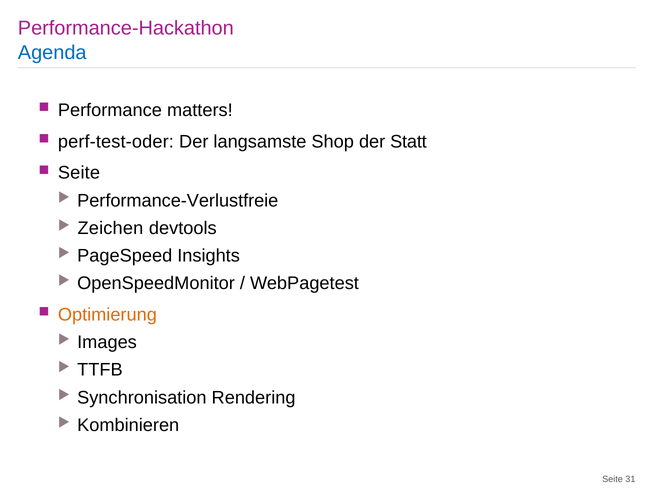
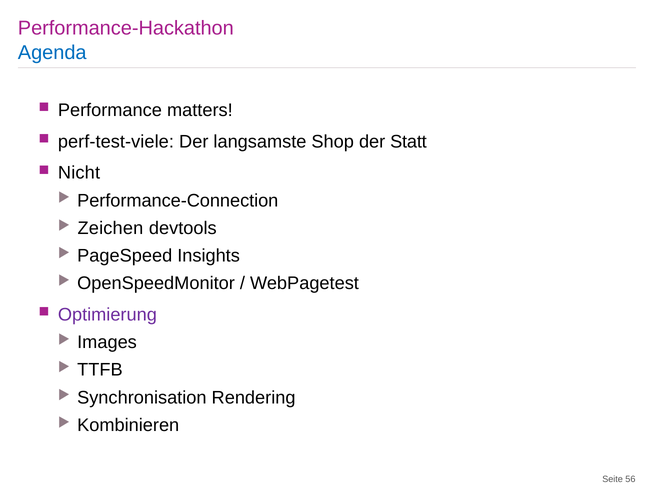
perf-test-oder: perf-test-oder -> perf-test-viele (116, 141)
Seite: Seite -> Nicht (79, 173)
Performance-Verlustfreie: Performance-Verlustfreie -> Performance-Connection (178, 200)
Optimierung colour: orange -> purple (107, 314)
31: 31 -> 56 (630, 479)
